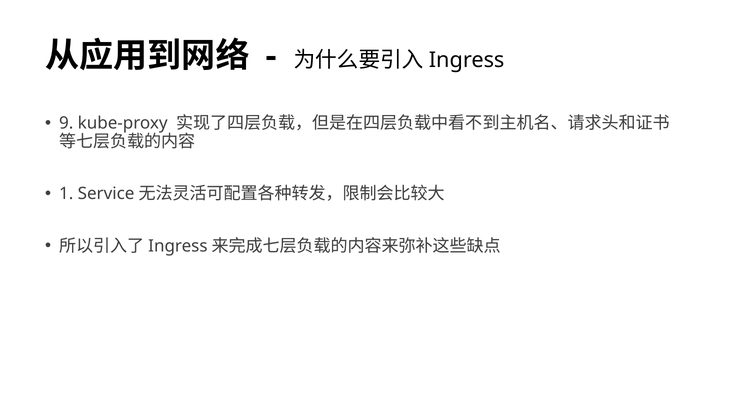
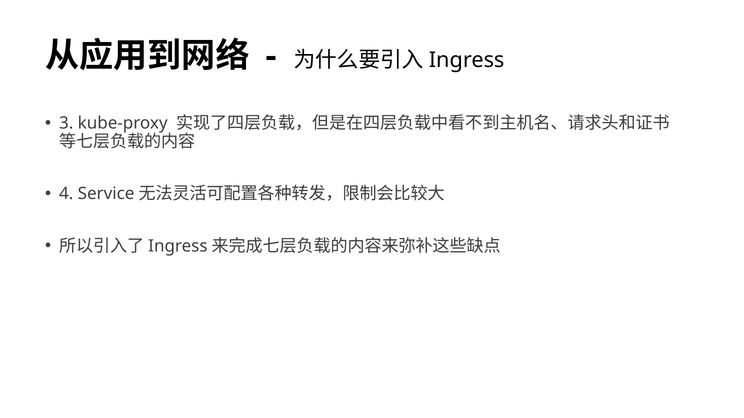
9: 9 -> 3 (66, 123)
1: 1 -> 4 (66, 194)
